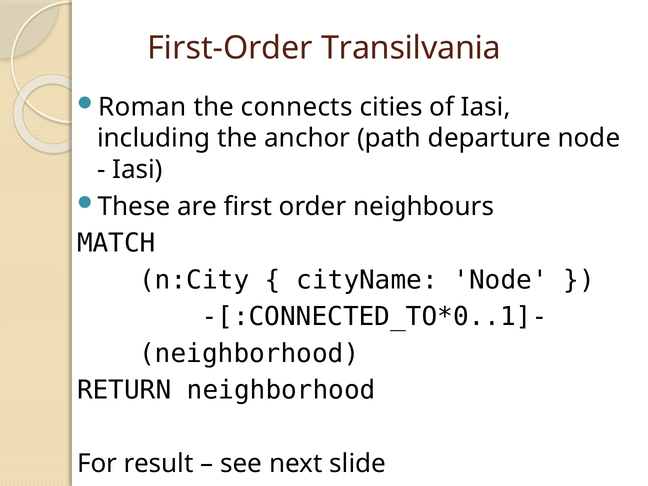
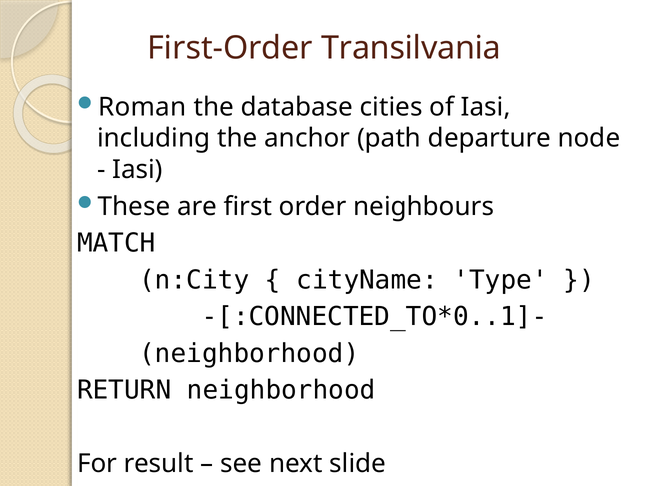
connects: connects -> database (297, 107)
cityName Node: Node -> Type (501, 280)
